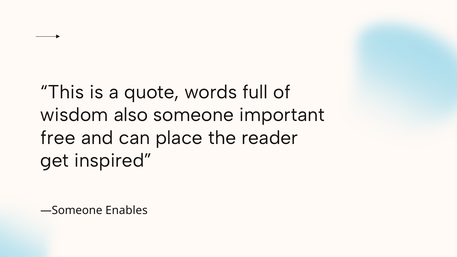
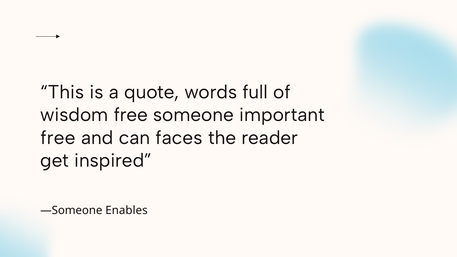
wisdom also: also -> free (131, 115)
place: place -> faces (179, 138)
